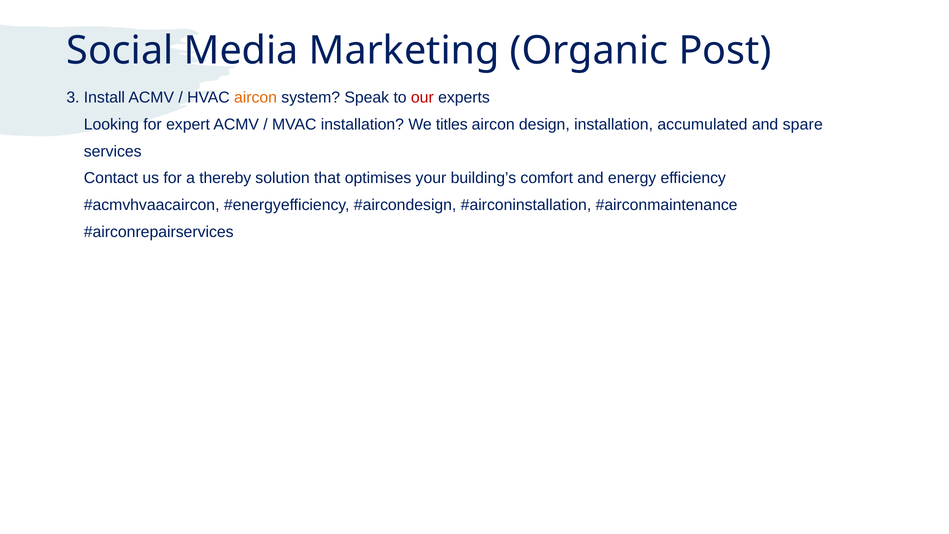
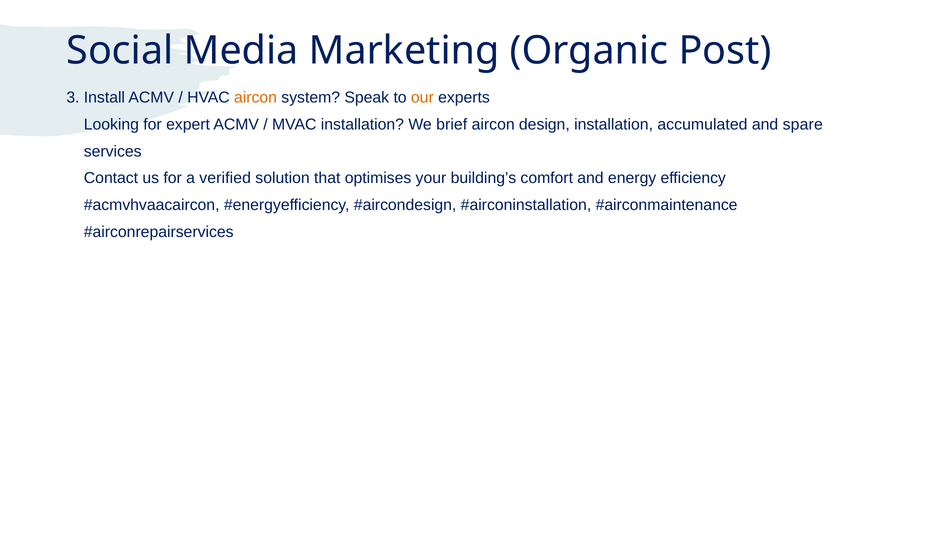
our colour: red -> orange (422, 97)
titles: titles -> brief (452, 124)
thereby: thereby -> verified (225, 178)
